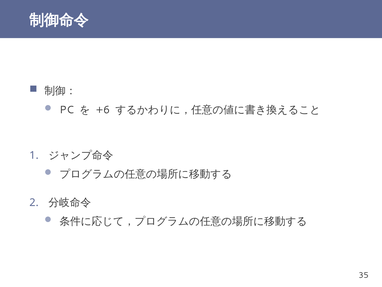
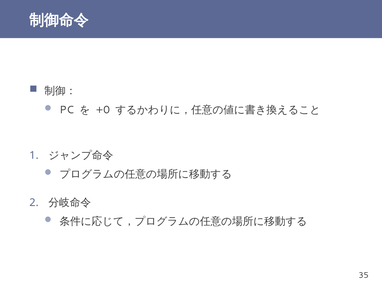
+6: +6 -> +0 (103, 110)
